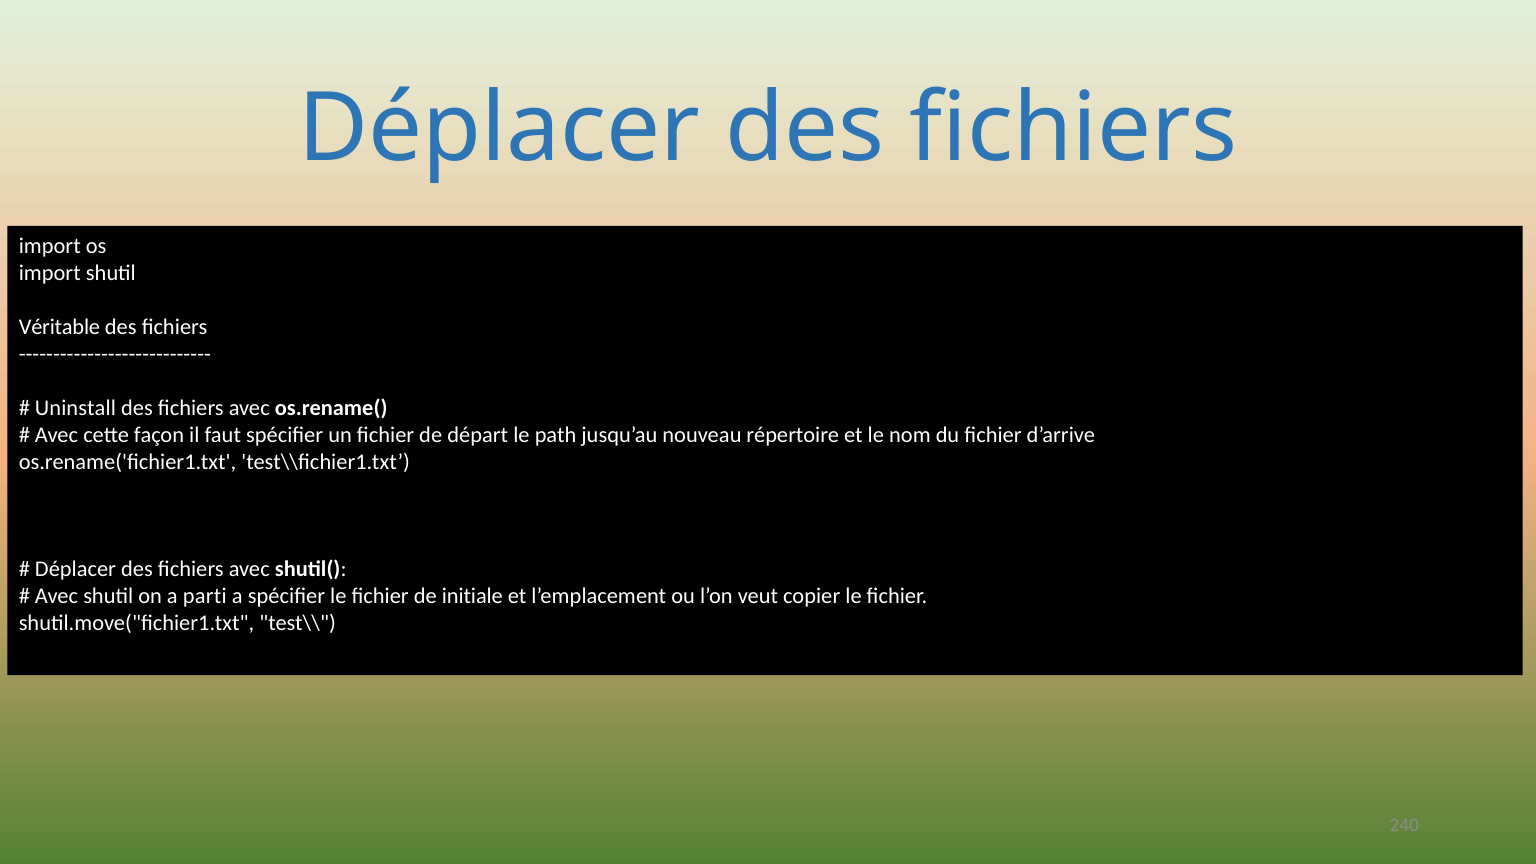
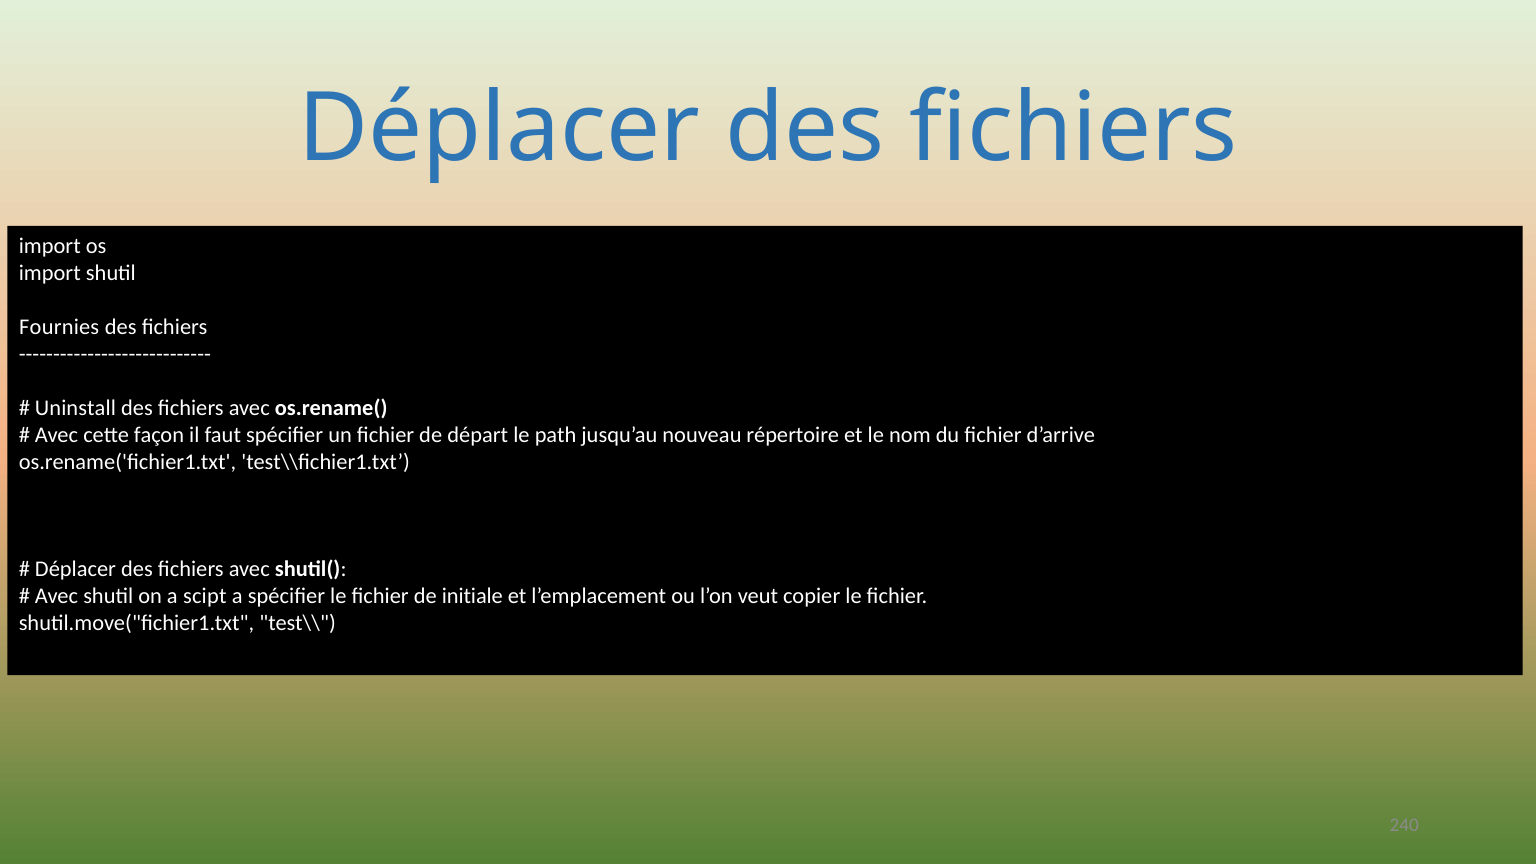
Véritable: Véritable -> Fournies (59, 327)
parti: parti -> scipt (205, 596)
